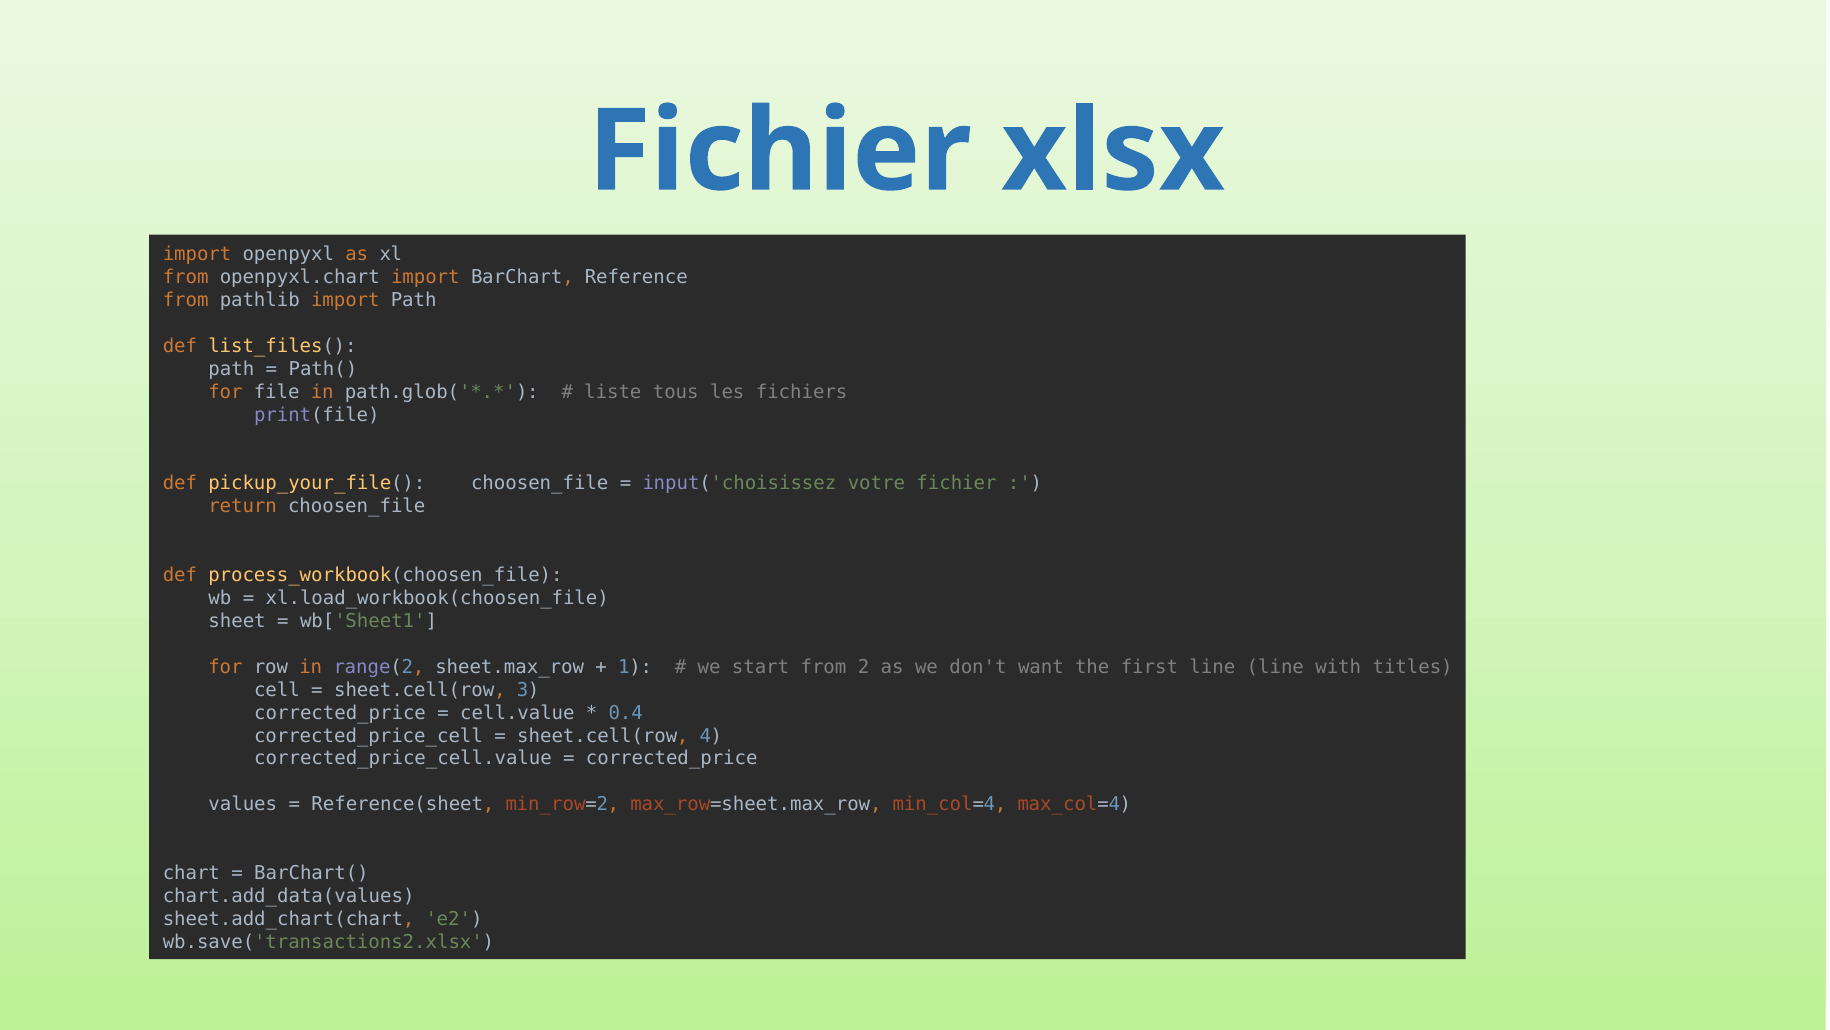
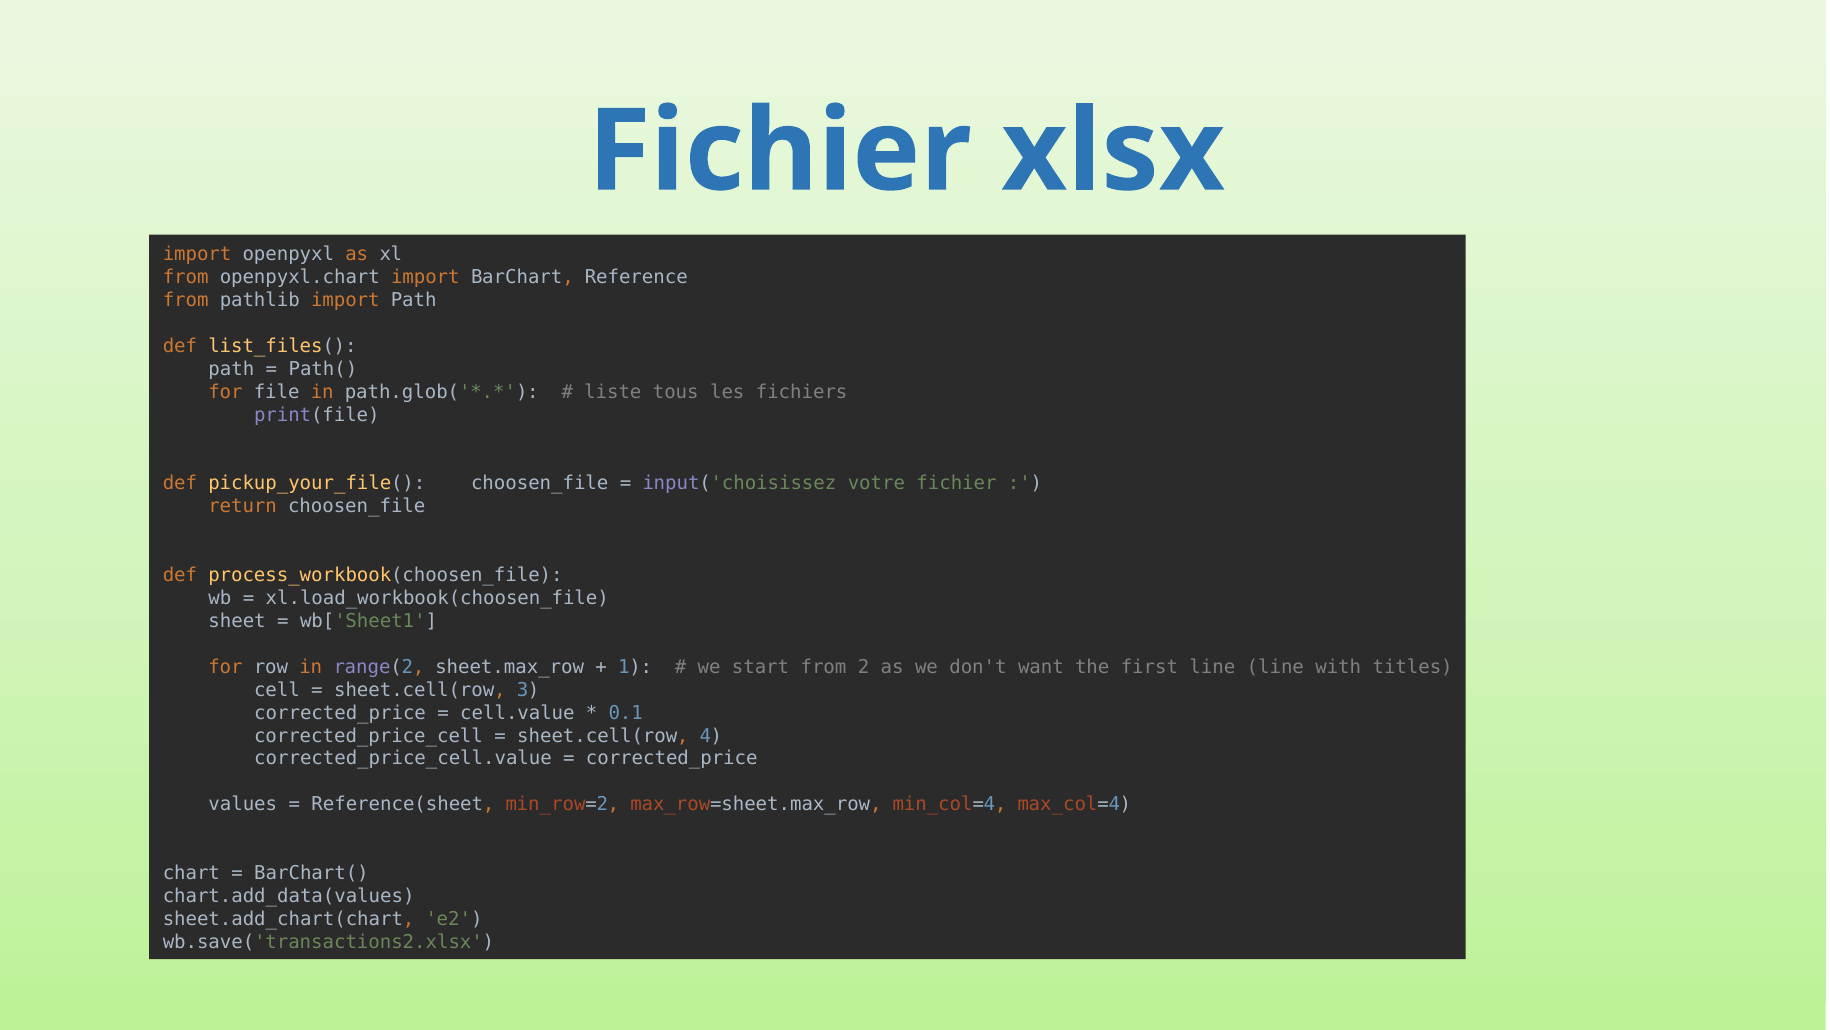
0.4: 0.4 -> 0.1 (626, 712)
